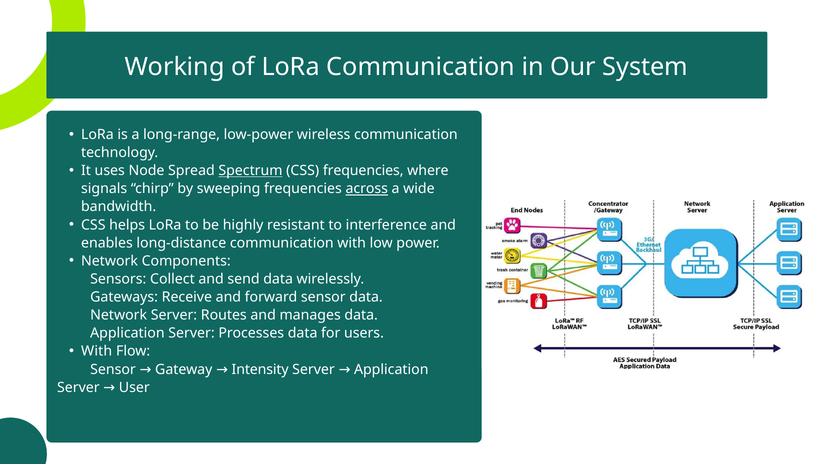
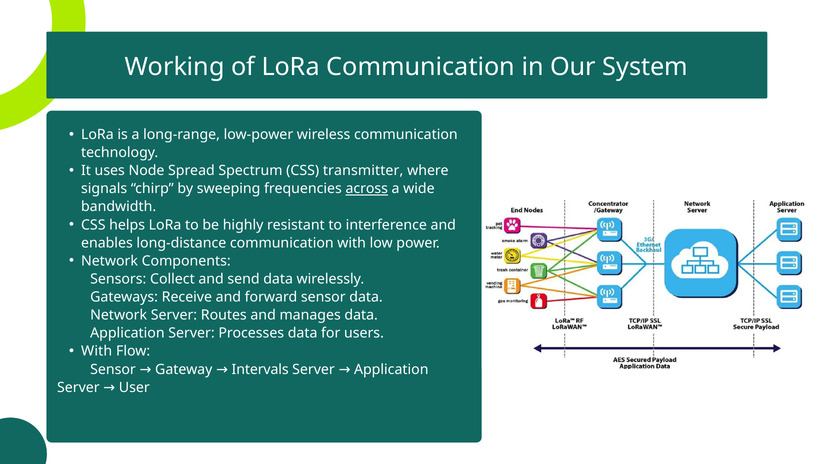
Spectrum underline: present -> none (250, 171)
CSS frequencies: frequencies -> transmitter (363, 171)
Intensity: Intensity -> Intervals (260, 369)
